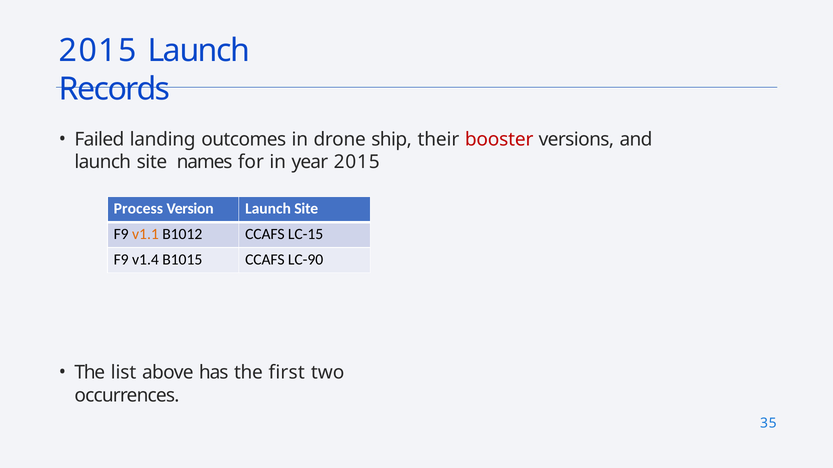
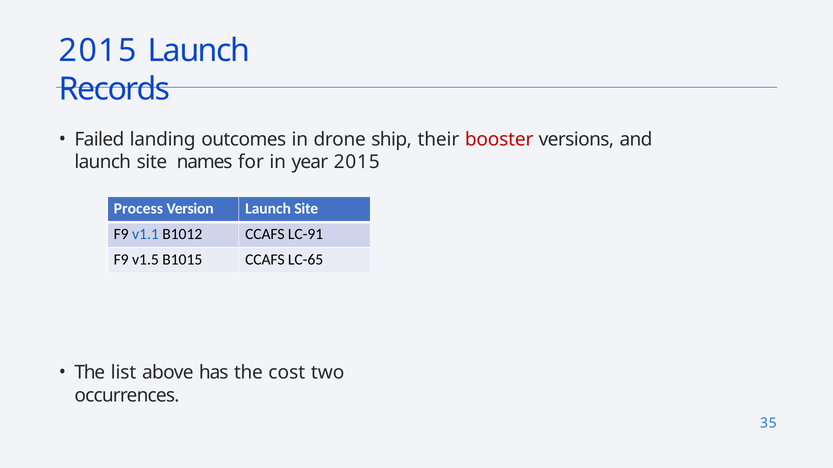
v1.1 colour: orange -> blue (145, 234)
LC-15: LC-15 -> LC-91 (306, 234)
v1.4: v1.4 -> v1.5 (145, 260)
LC-90: LC-90 -> LC-65 (306, 260)
first: first -> cost (287, 373)
